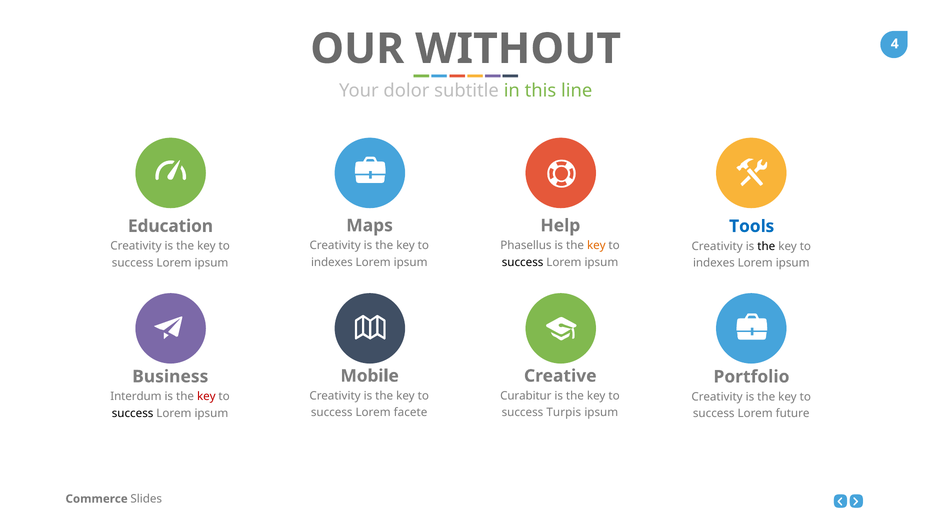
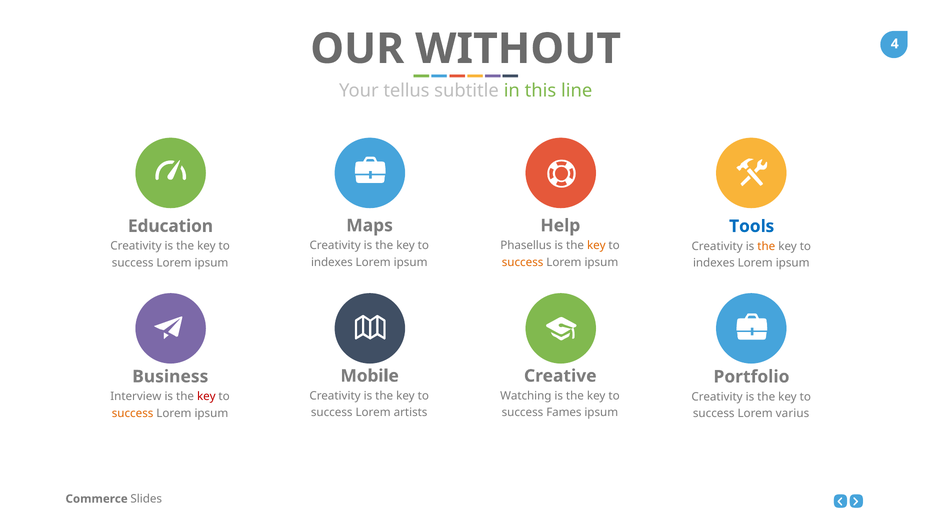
dolor: dolor -> tellus (406, 91)
the colour: black -> orange (766, 246)
success colour: black -> orange (523, 262)
Curabitur: Curabitur -> Watching (526, 396)
Interdum: Interdum -> Interview (136, 397)
facete: facete -> artists (411, 413)
Turpis: Turpis -> Fames (564, 413)
success colour: black -> orange (133, 413)
future: future -> varius (793, 414)
